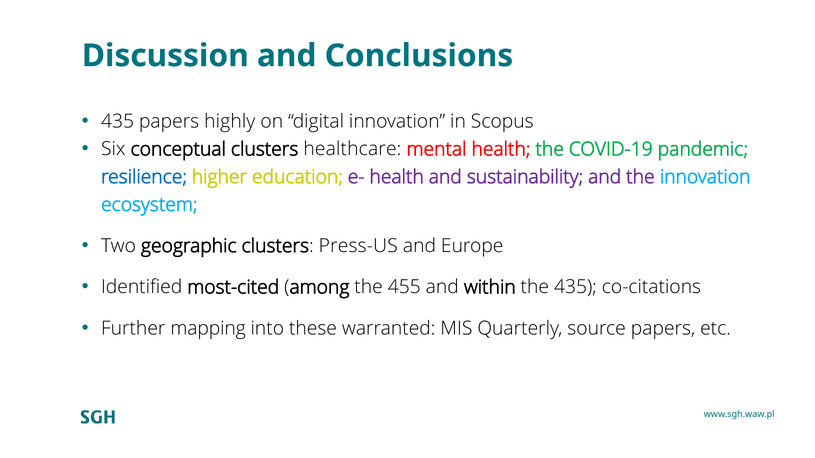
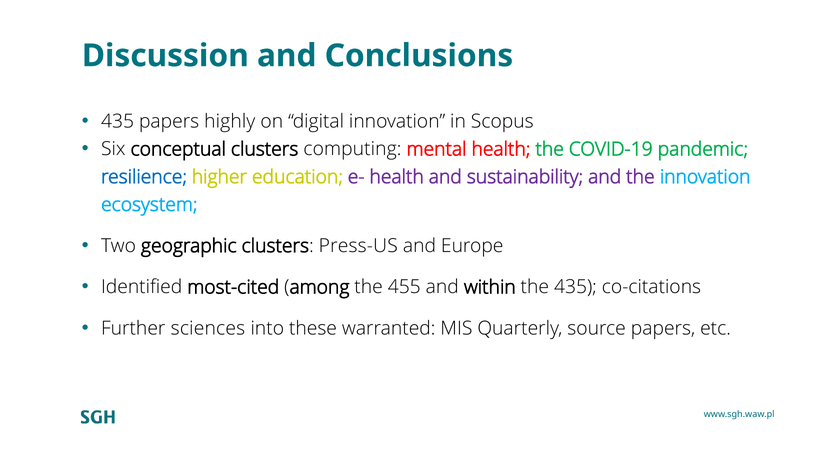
healthcare: healthcare -> computing (352, 149)
mapping: mapping -> sciences (208, 329)
